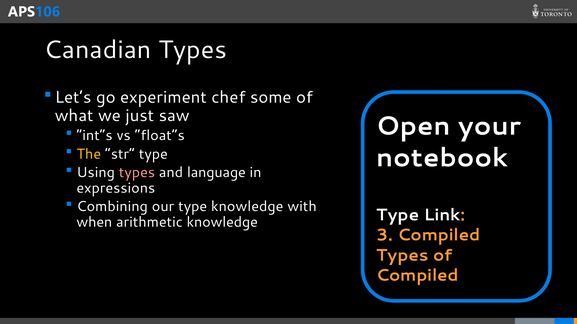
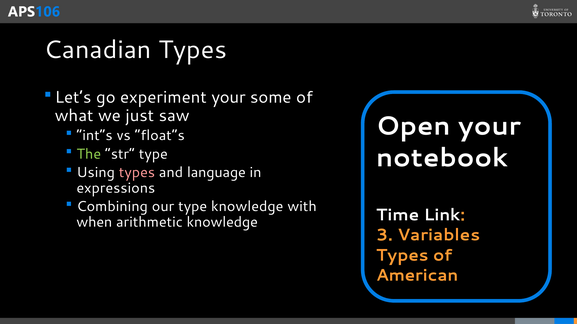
experiment chef: chef -> your (229, 98)
The colour: yellow -> light green (89, 154)
Type: Type -> Time (398, 215)
3 Compiled: Compiled -> Variables (439, 235)
Compiled: Compiled -> American (417, 276)
